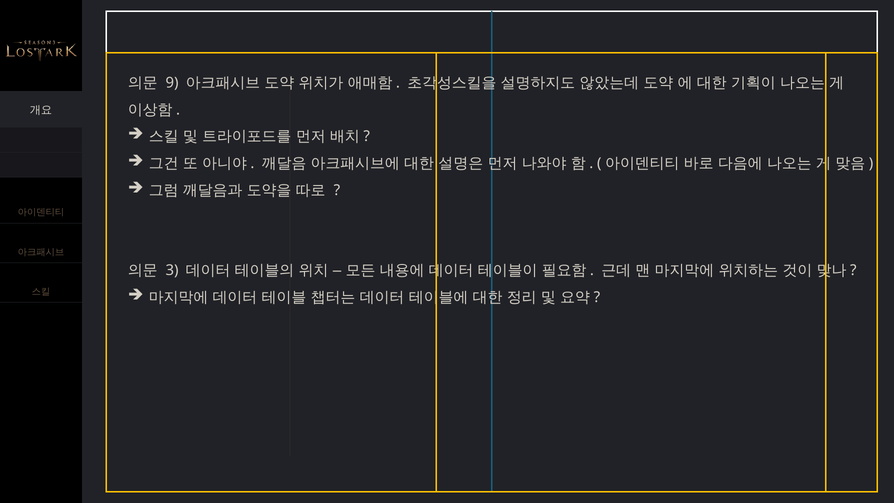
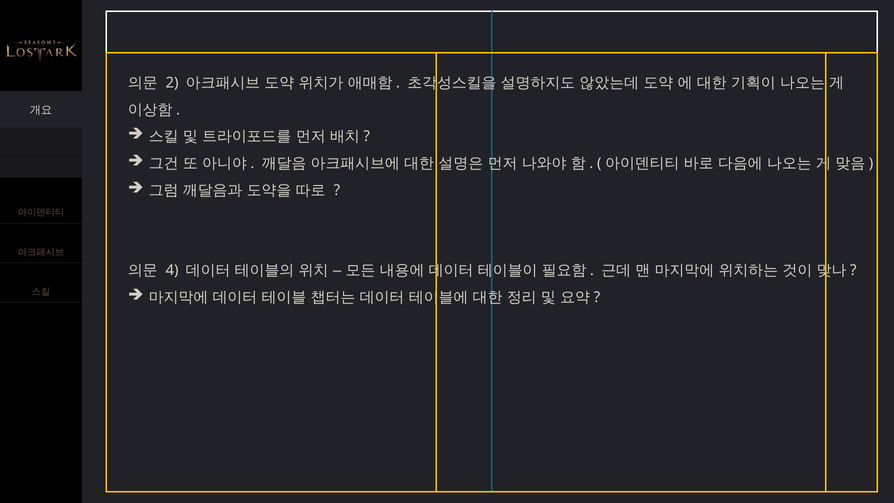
9: 9 -> 2 (172, 83)
3: 3 -> 4 (172, 270)
